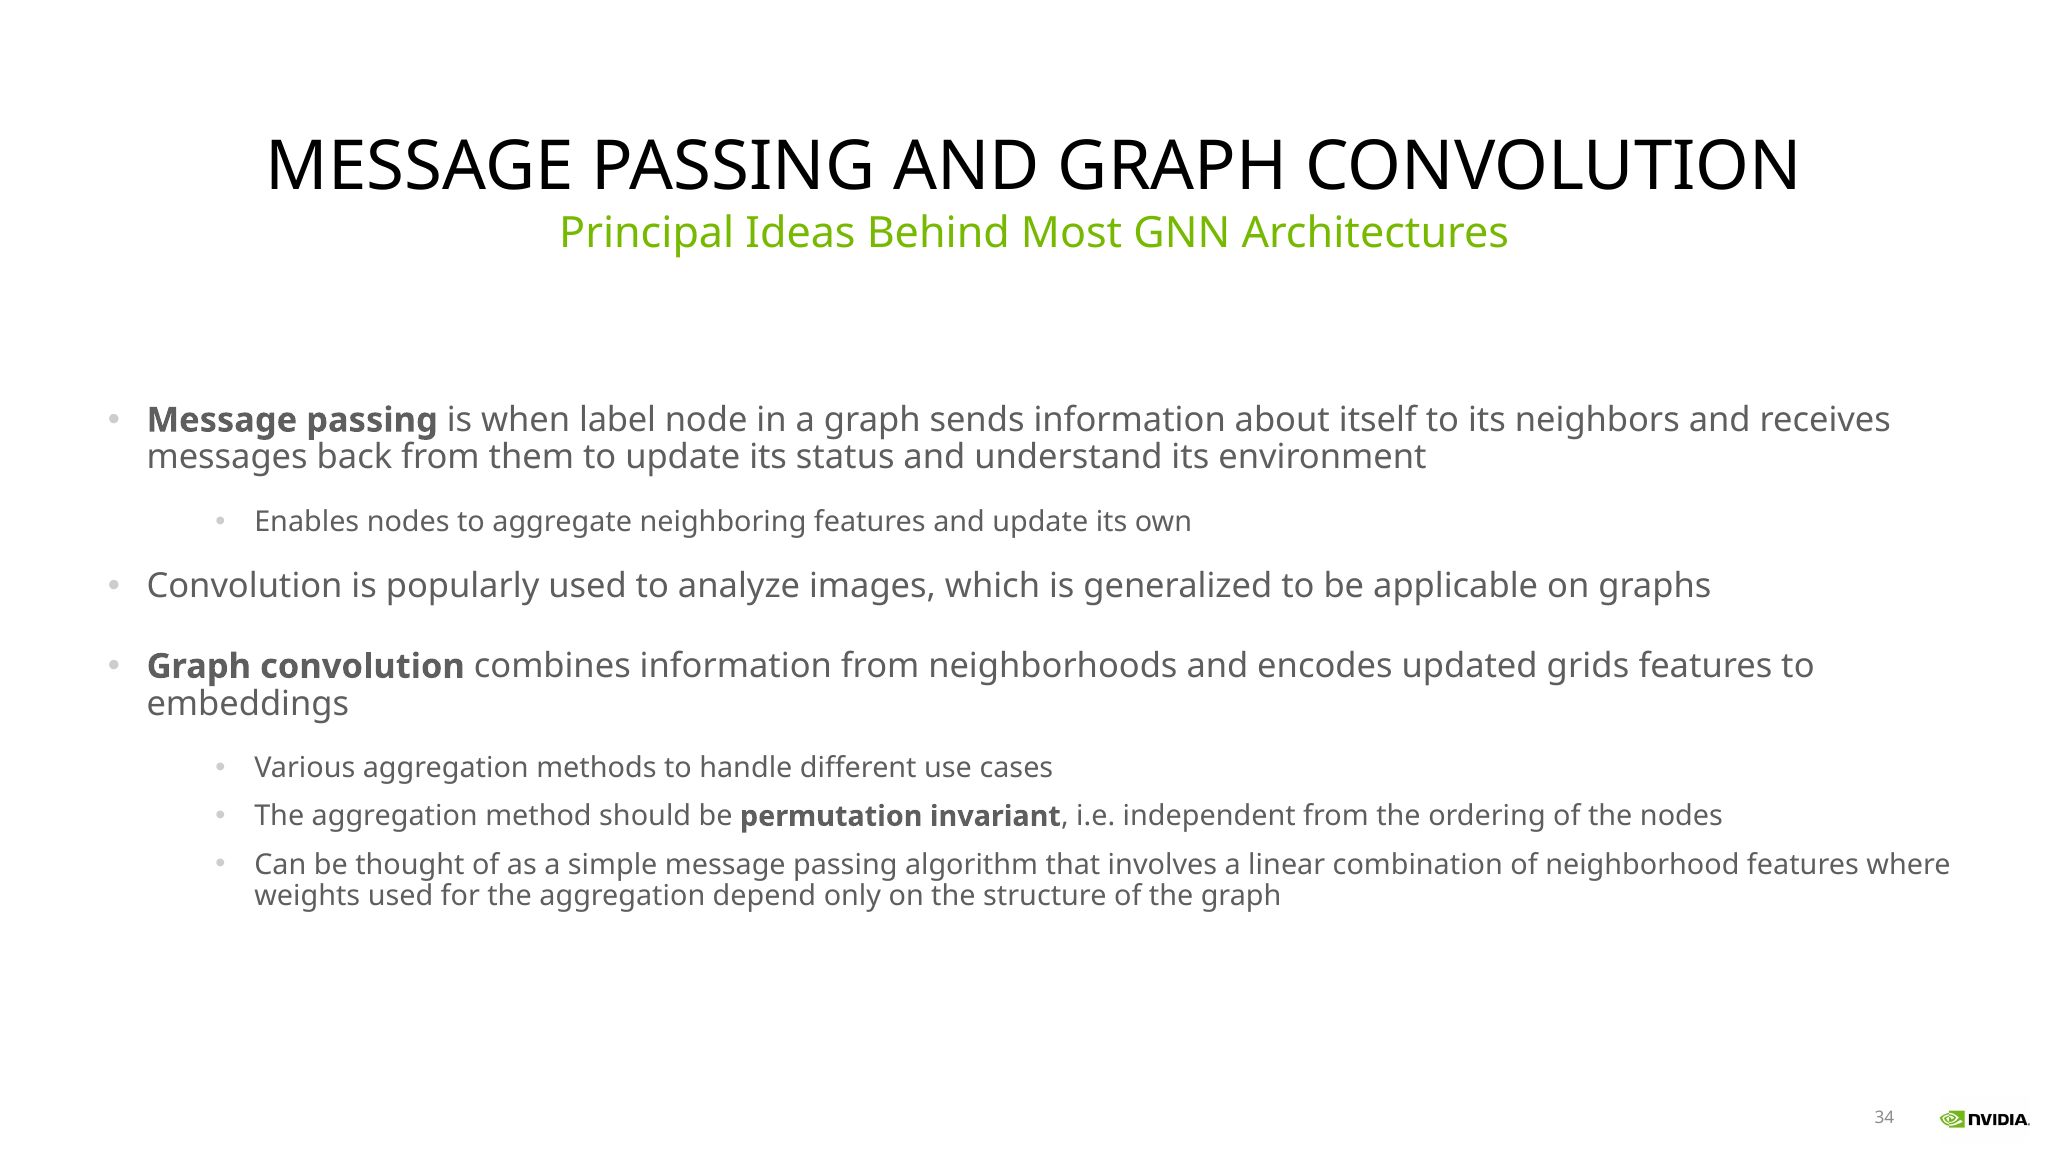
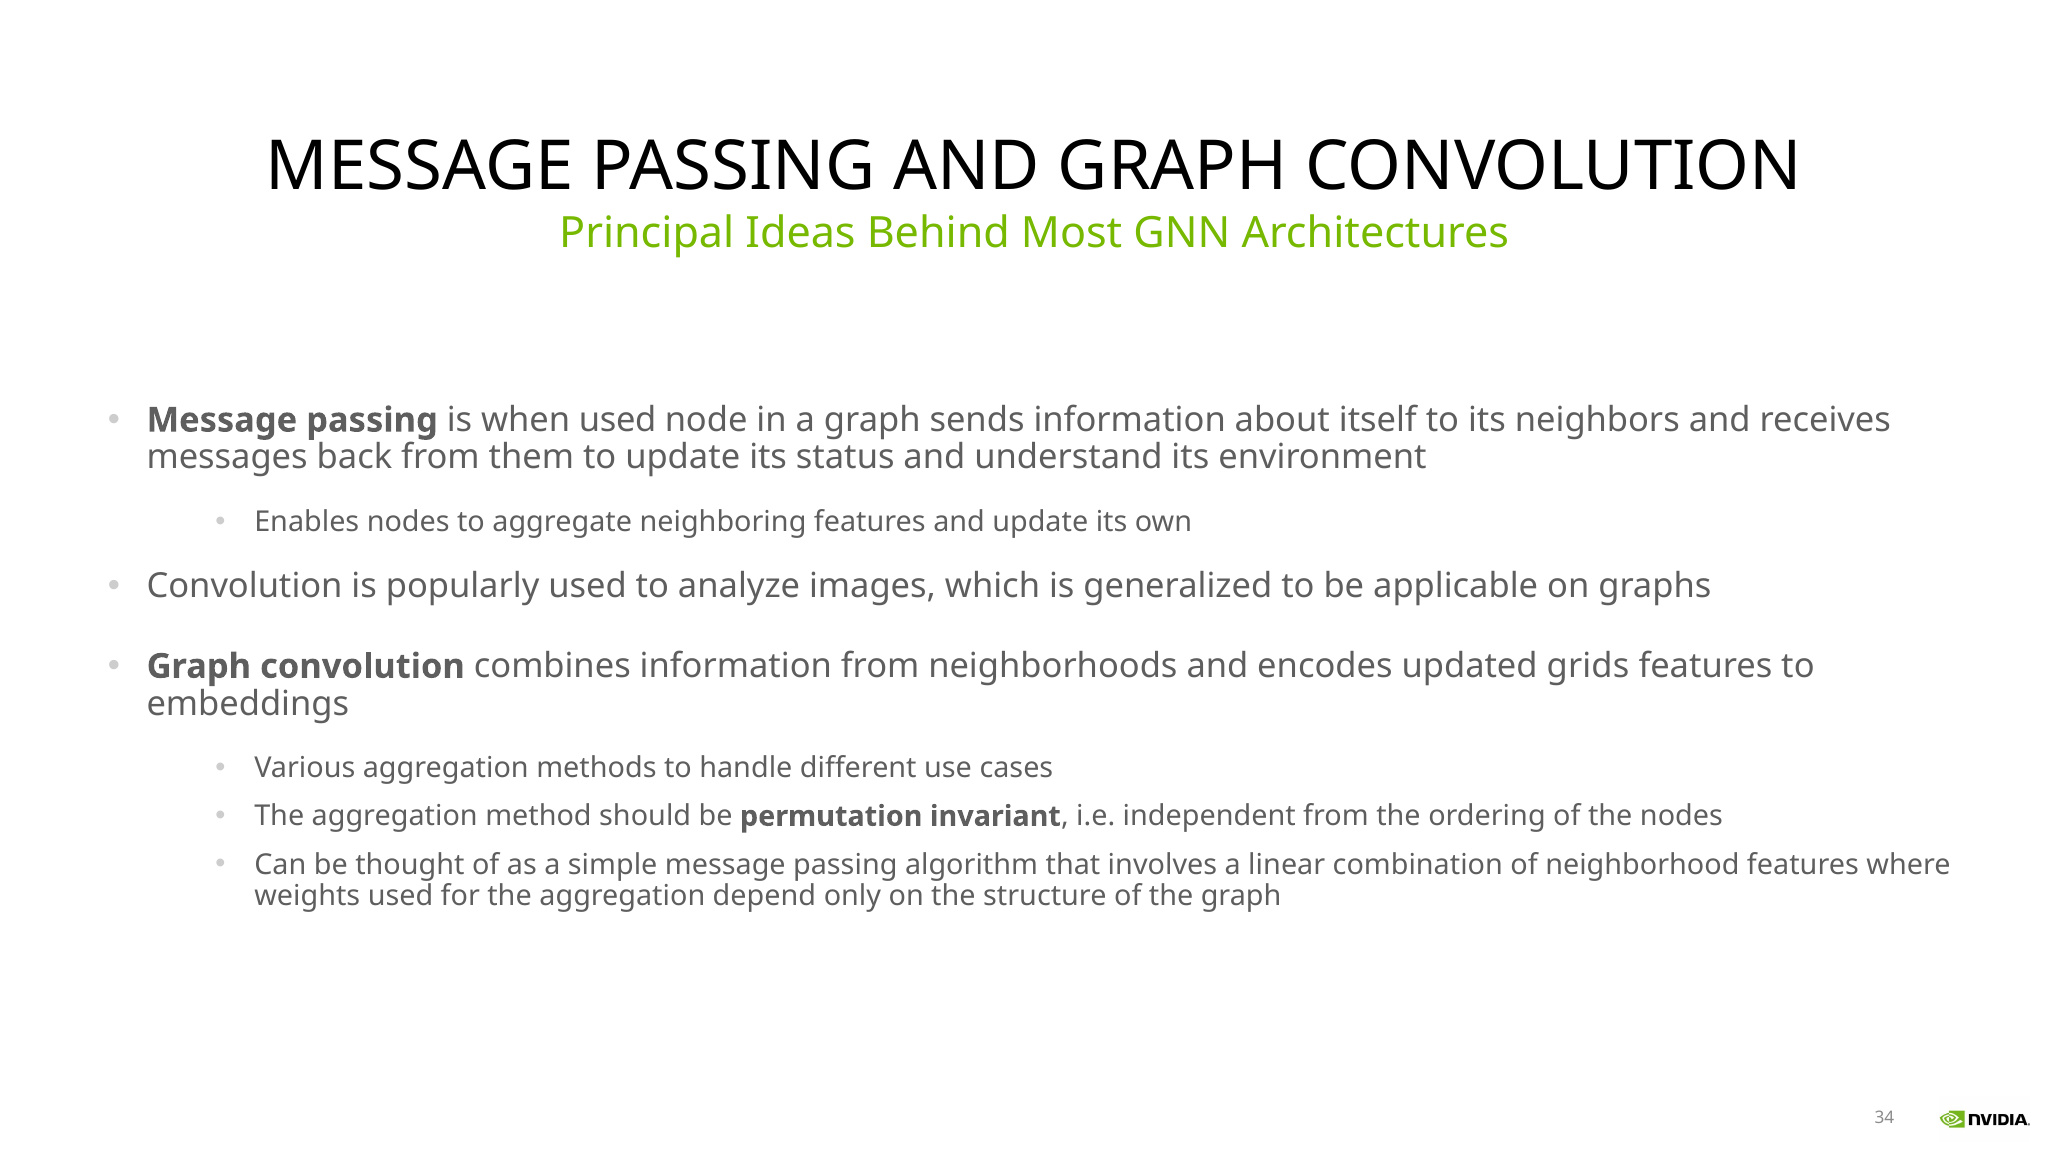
when label: label -> used (618, 420)
